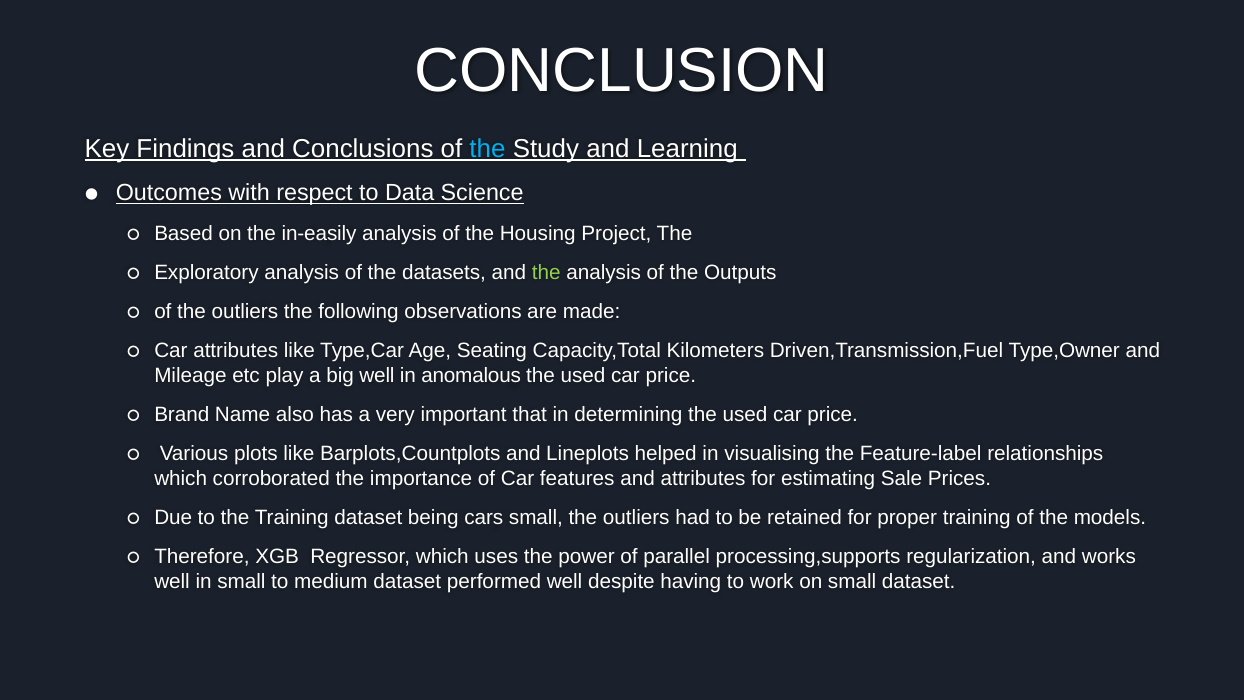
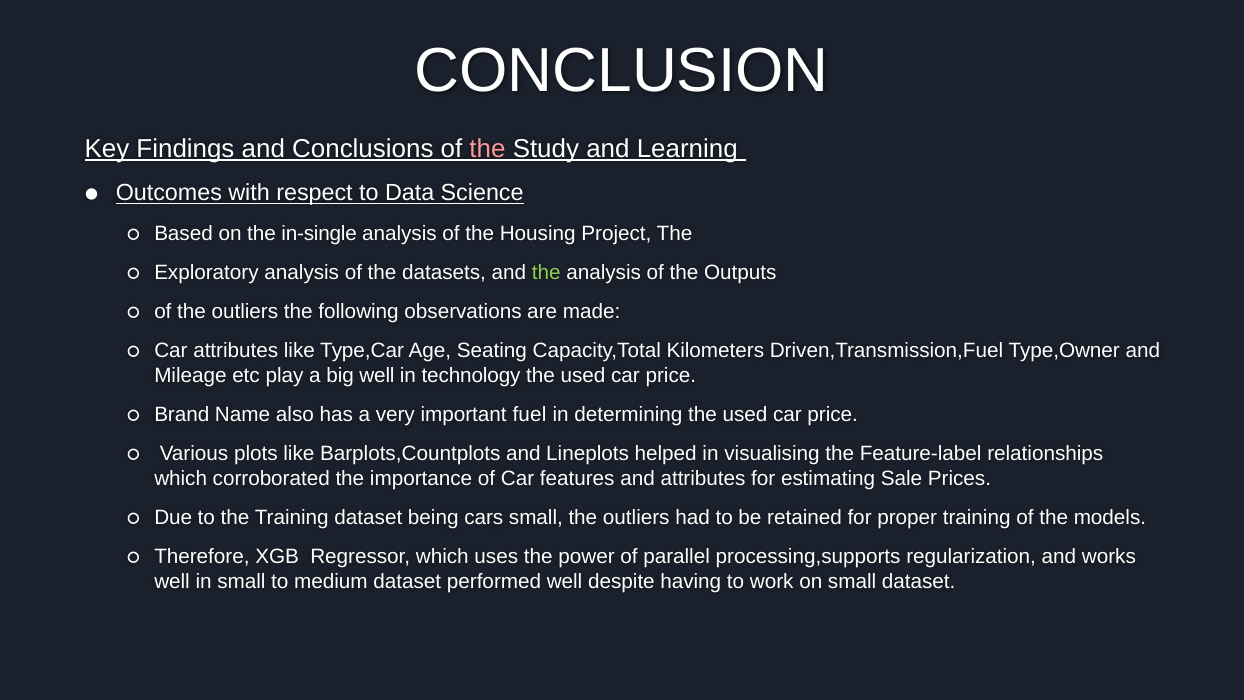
the colour: light blue -> pink (488, 149)
in-easily: in-easily -> in-single (319, 234)
anomalous: anomalous -> technology (471, 375)
that: that -> fuel (530, 415)
